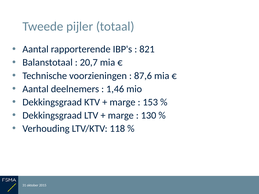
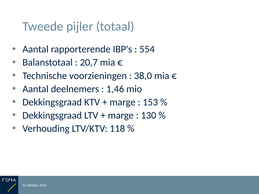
821: 821 -> 554 (147, 49)
87,6: 87,6 -> 38,0 (143, 76)
